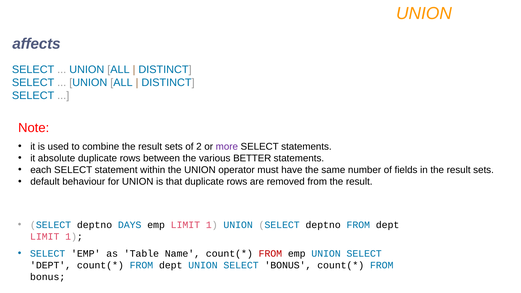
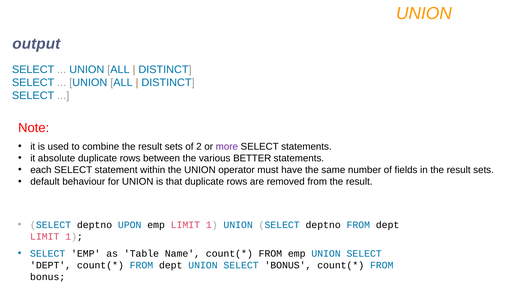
affects: affects -> output (36, 44)
DAYS: DAYS -> UPON (130, 225)
FROM colour: red -> black (270, 254)
